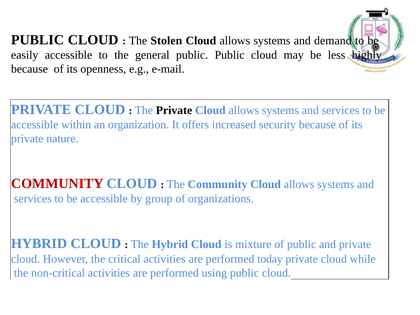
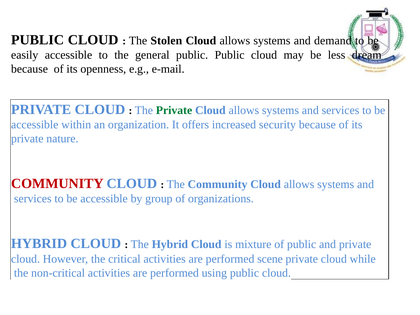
highly: highly -> dream (367, 55)
Private colour: black -> green (174, 110)
today: today -> scene (270, 259)
